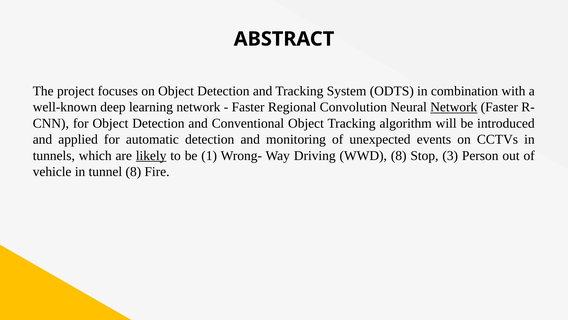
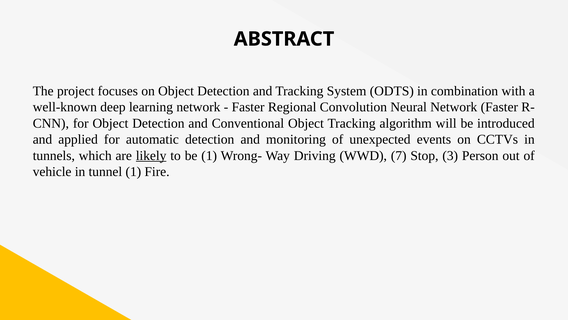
Network underline: present -> none (454, 107)
WWD 8: 8 -> 7 (399, 155)
tunnel 8: 8 -> 1 (133, 171)
